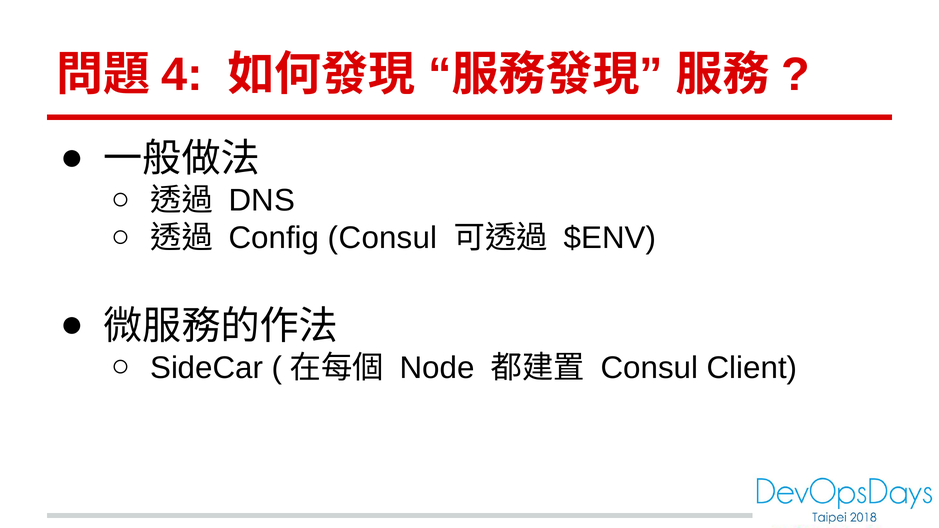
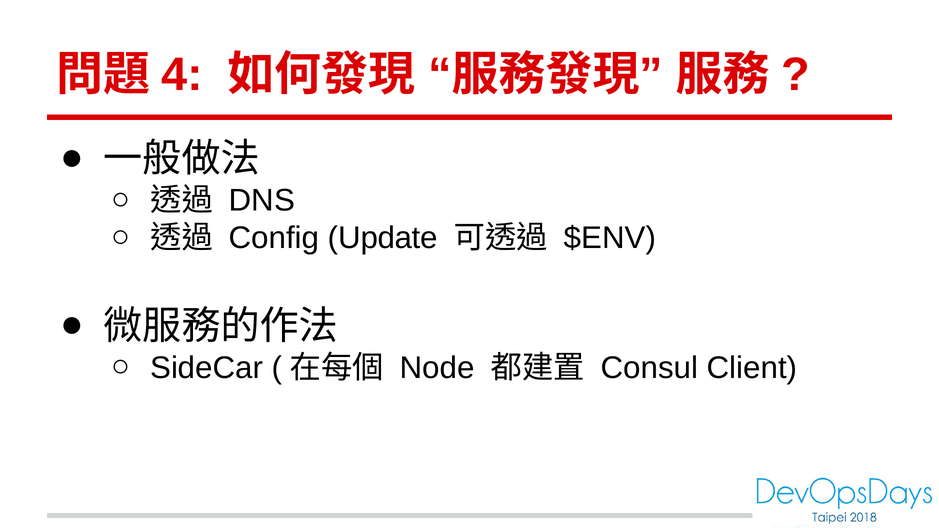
Config Consul: Consul -> Update (383, 238)
